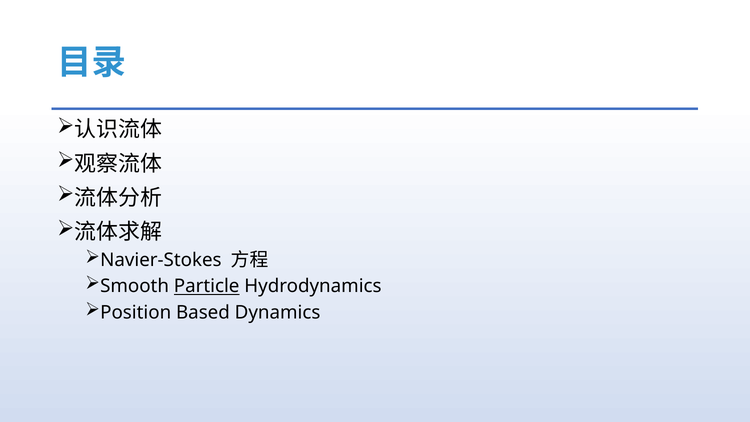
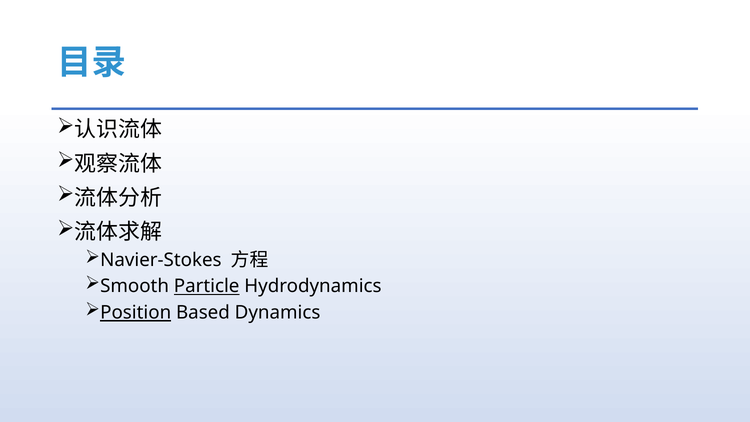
Position underline: none -> present (136, 313)
